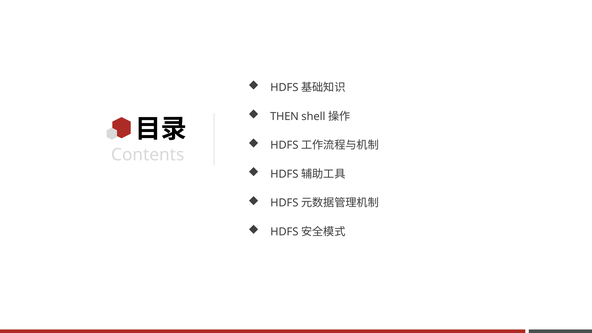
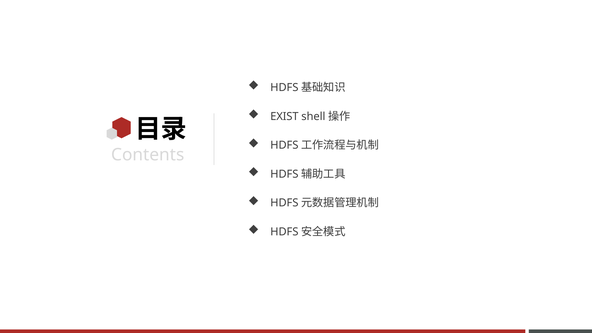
THEN: THEN -> EXIST (284, 116)
